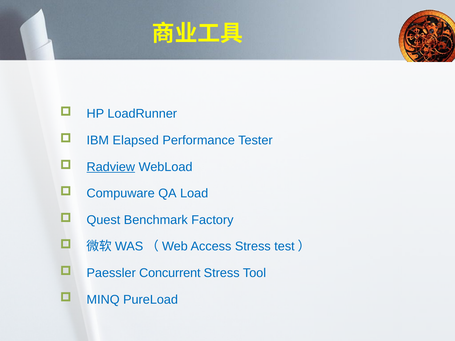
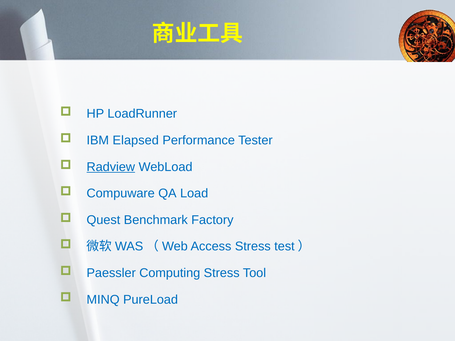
Concurrent: Concurrent -> Computing (170, 273)
